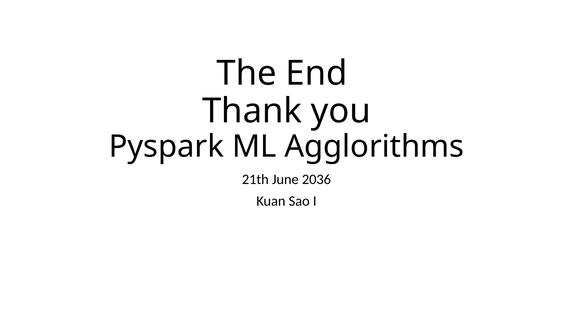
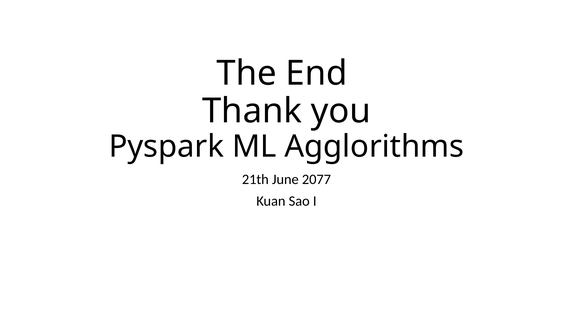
2036: 2036 -> 2077 (316, 179)
